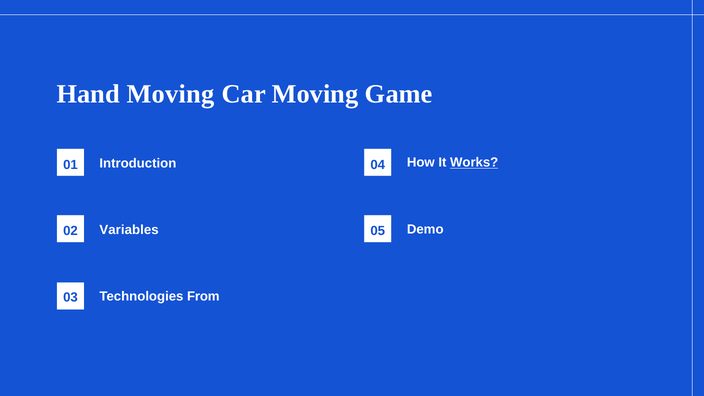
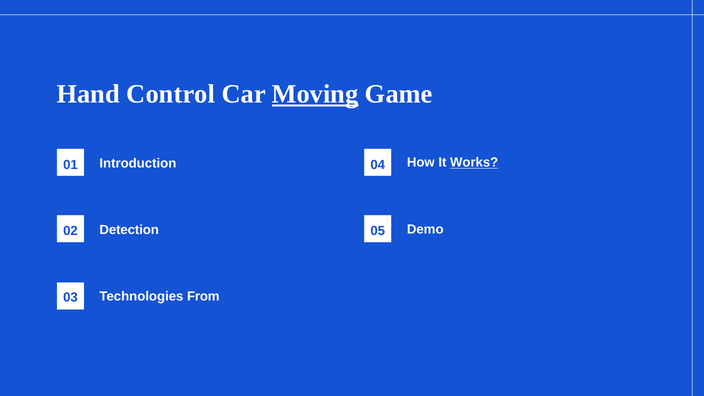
Hand Moving: Moving -> Control (171, 94)
Moving underline: none -> present (315, 94)
Variables: Variables -> Detection (129, 230)
